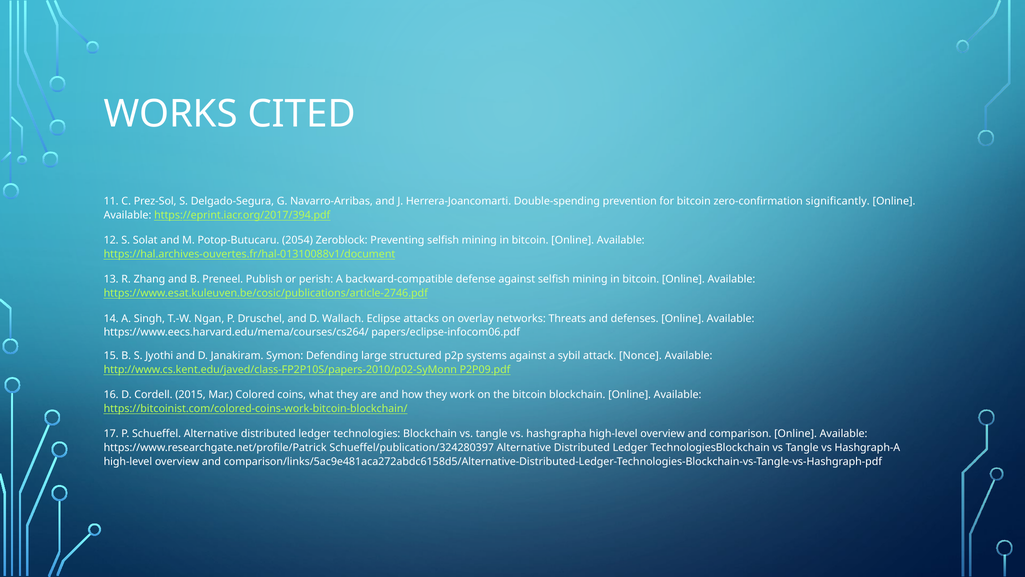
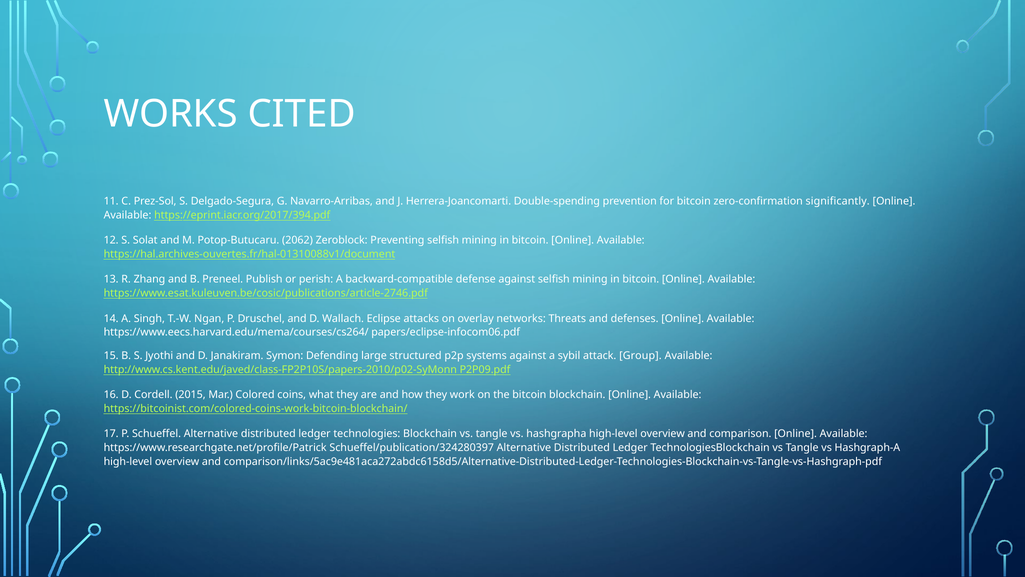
2054: 2054 -> 2062 (297, 240)
Nonce: Nonce -> Group (640, 356)
